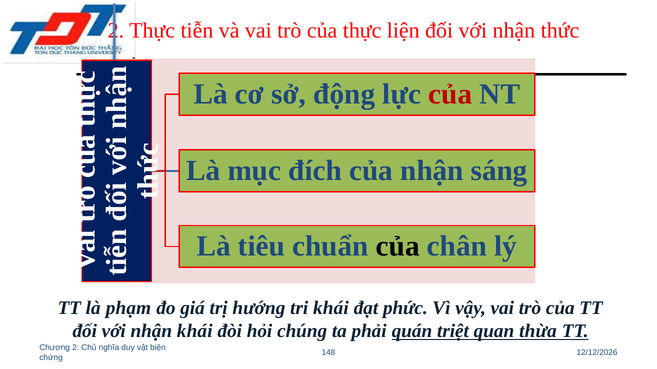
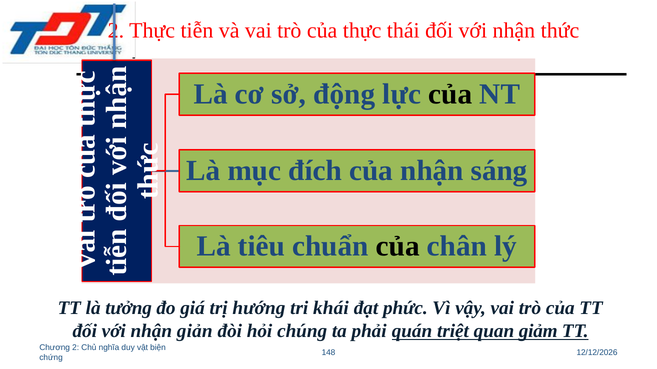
liện: liện -> thái (403, 31)
của colour: red -> black (450, 94)
phạm: phạm -> tưởng (129, 308)
nhận khái: khái -> giản (195, 331)
thừa: thừa -> giảm (538, 331)
